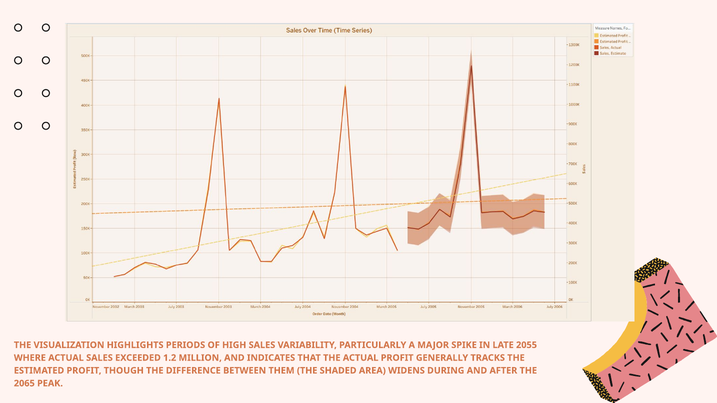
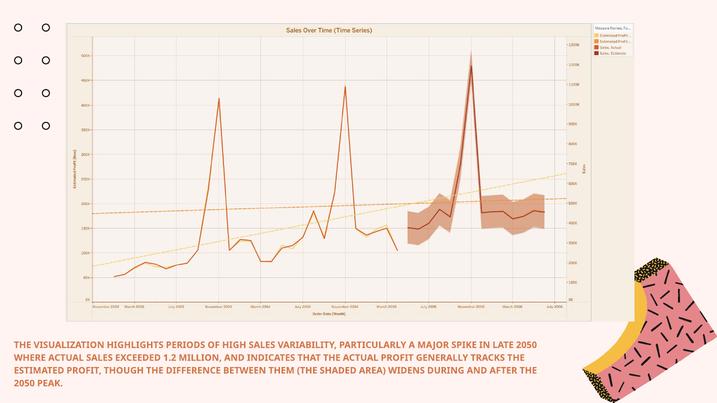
LATE 2055: 2055 -> 2050 (527, 345)
2065: 2065 -> 2050 (24, 384)
